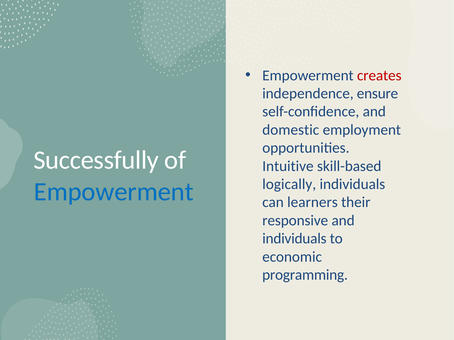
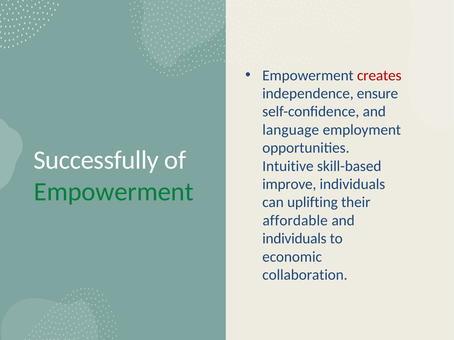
domestic: domestic -> language (291, 130)
logically: logically -> improve (289, 184)
Empowerment colour: blue -> green (114, 192)
learners: learners -> uplifting (313, 203)
responsive: responsive -> affordable (295, 221)
programming: programming -> collaboration (305, 275)
